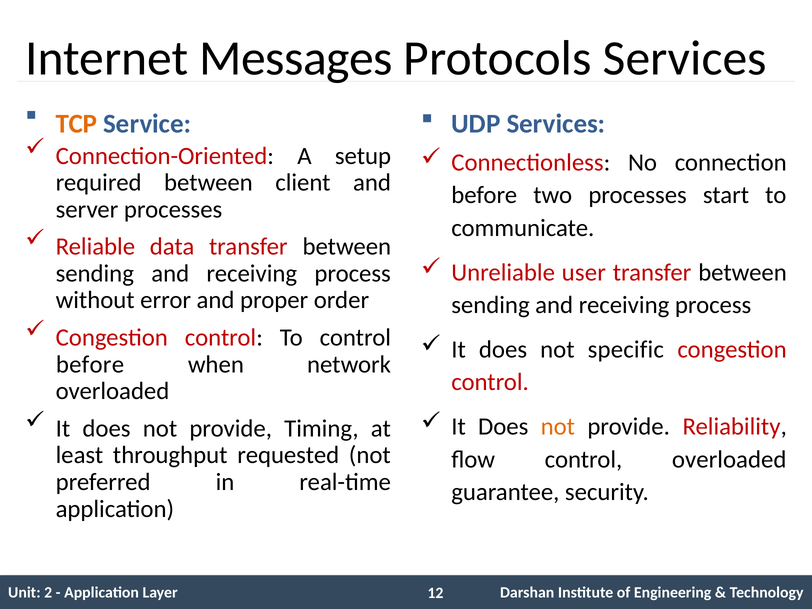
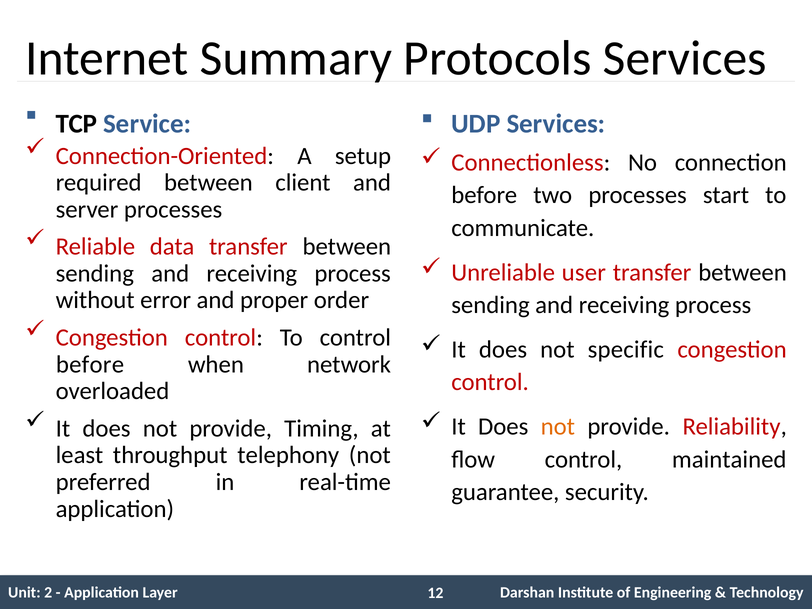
Messages: Messages -> Summary (296, 58)
TCP colour: orange -> black (77, 124)
requested: requested -> telephony (288, 455)
control overloaded: overloaded -> maintained (729, 459)
